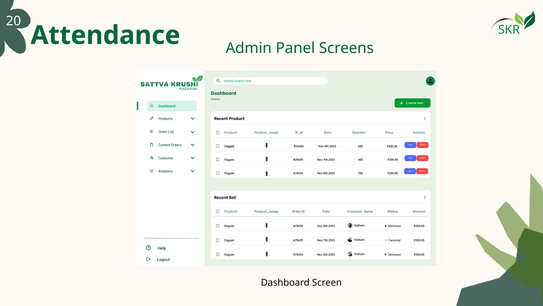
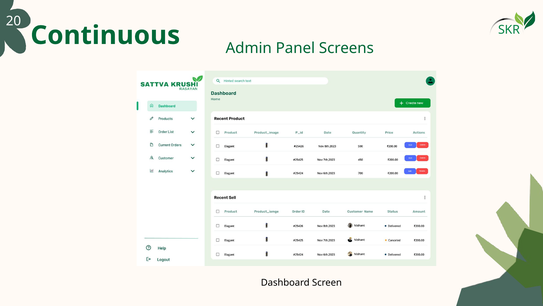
Attendance: Attendance -> Continuous (105, 35)
